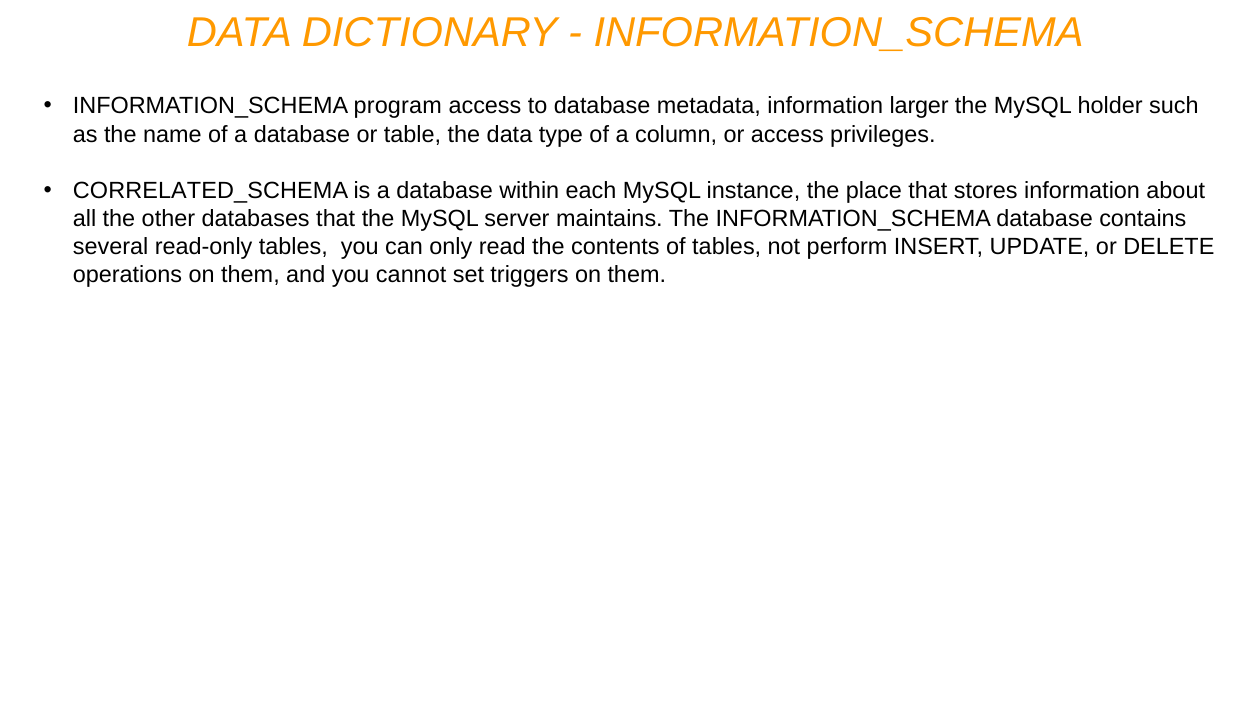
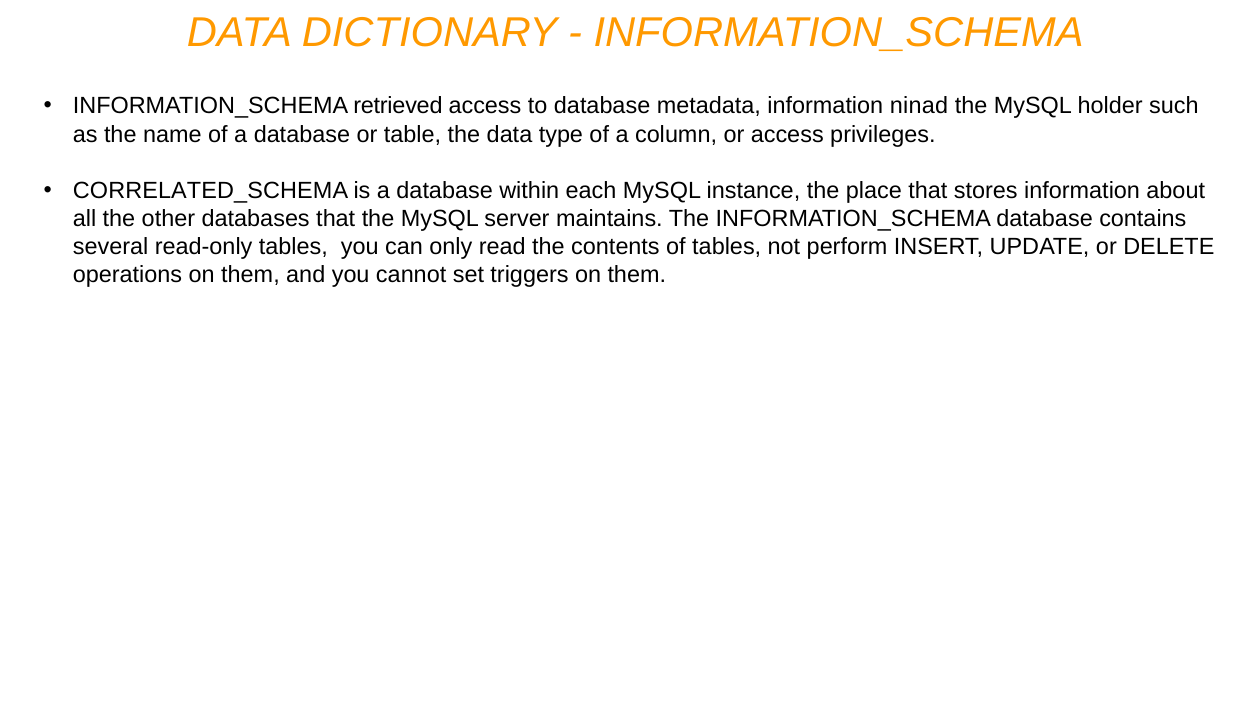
program: program -> retrieved (398, 106)
larger: larger -> ninad (919, 106)
